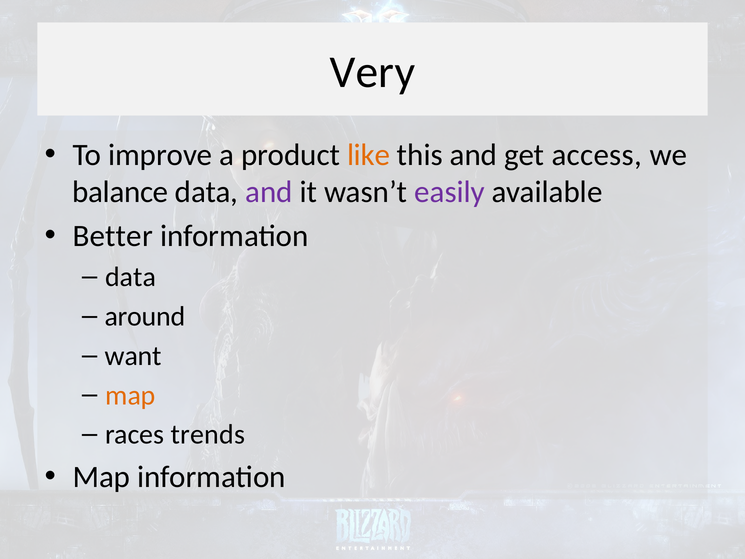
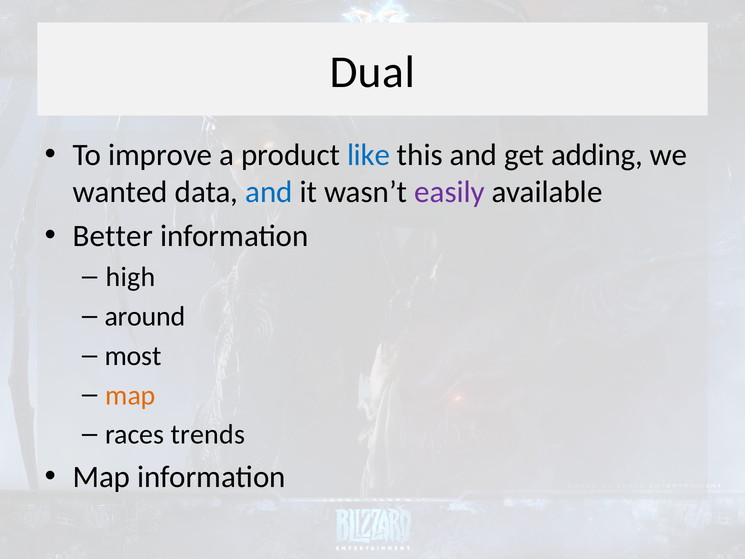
Very: Very -> Dual (372, 72)
like colour: orange -> blue (369, 155)
access: access -> adding (597, 155)
balance: balance -> wanted (120, 192)
and colour: purple -> blue (269, 192)
data: data -> high (130, 277)
want: want -> most (133, 356)
